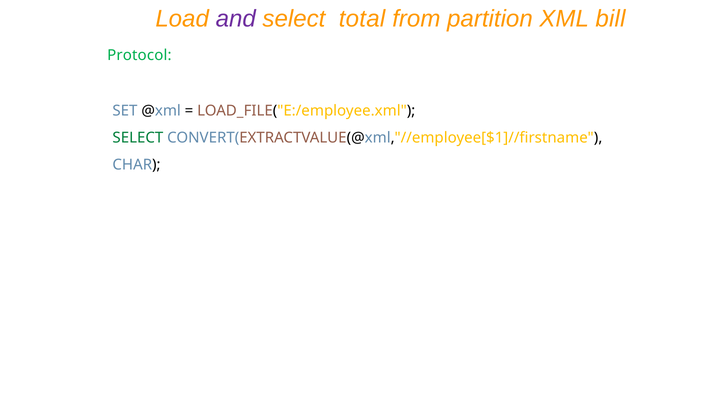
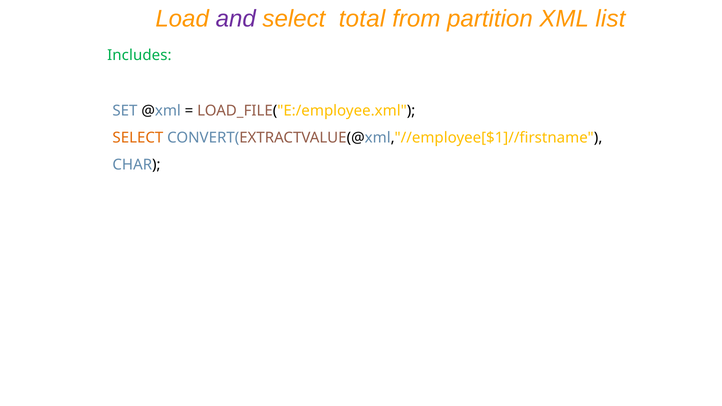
bill: bill -> list (610, 19)
Protocol: Protocol -> Includes (139, 55)
SELECT colour: green -> orange (138, 138)
